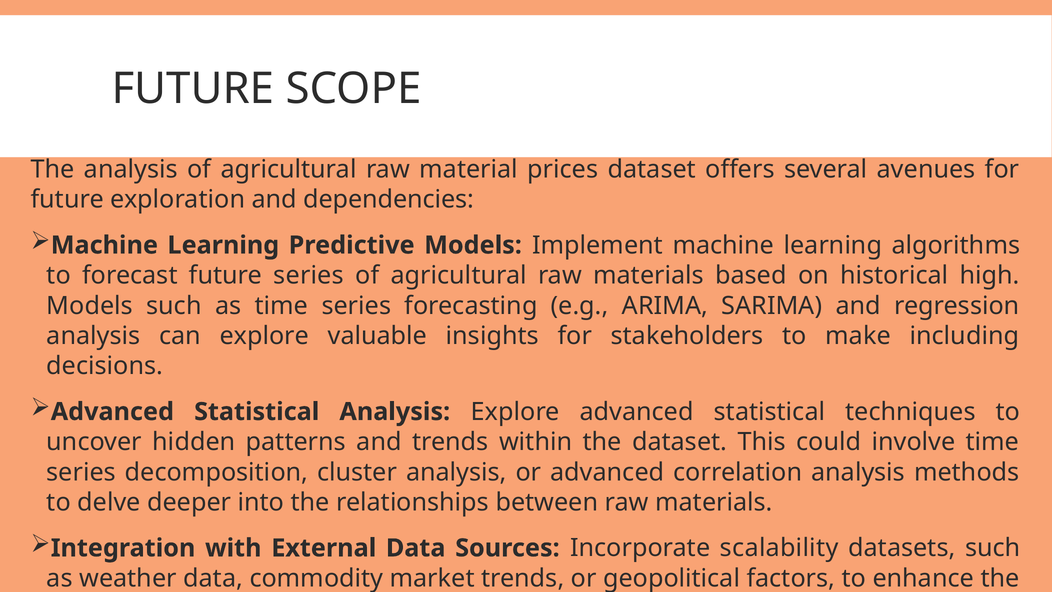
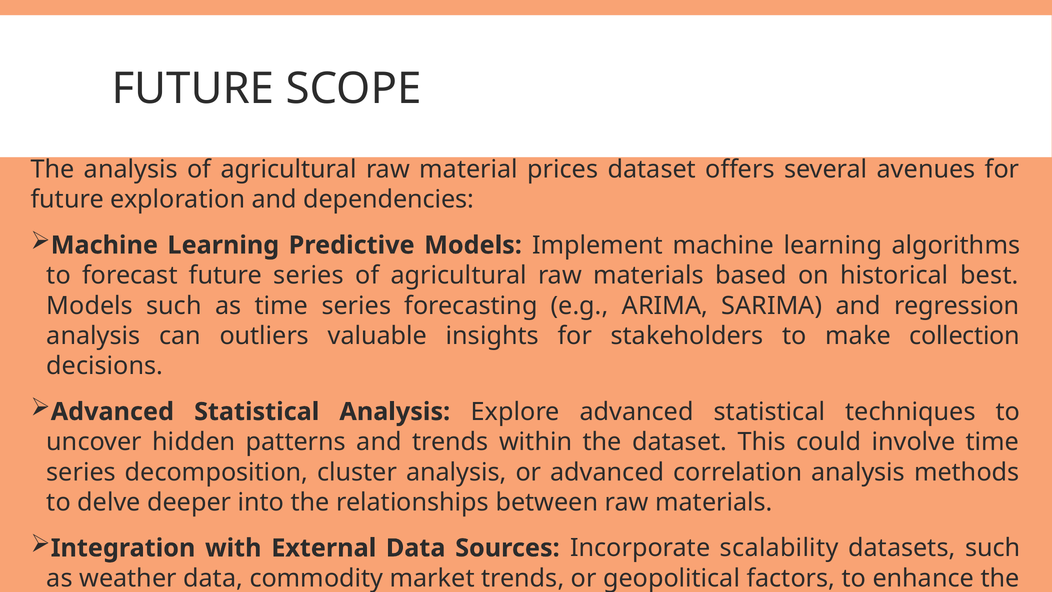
high: high -> best (989, 275)
can explore: explore -> outliers (264, 336)
including: including -> collection (965, 336)
